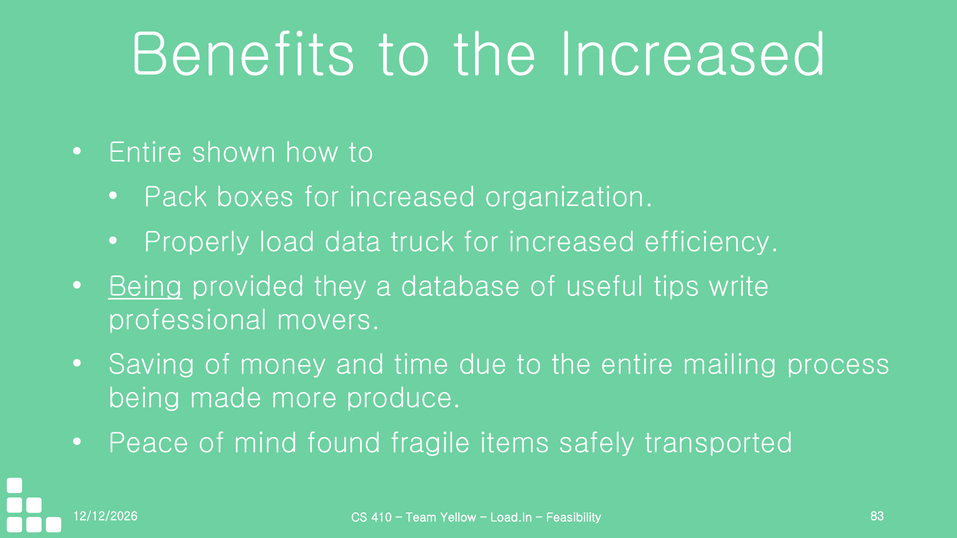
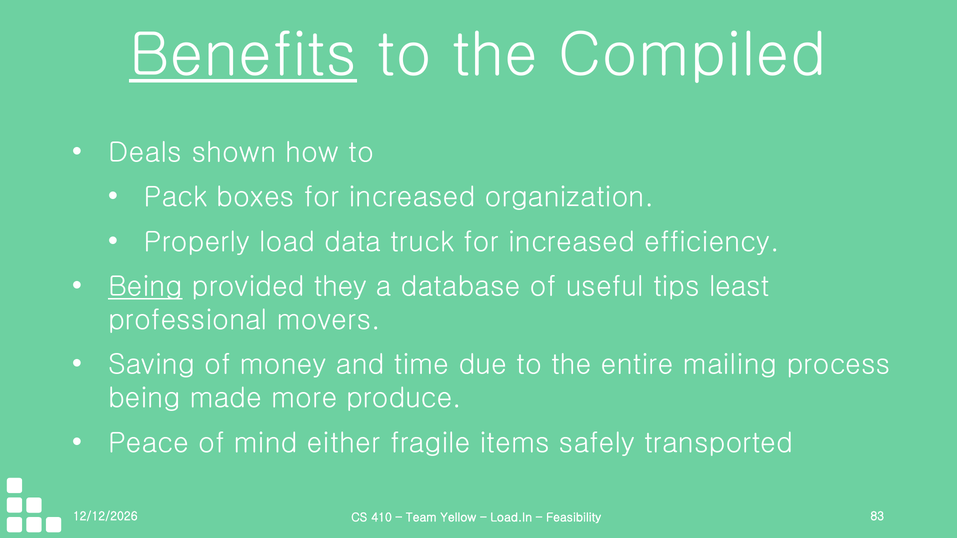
Benefits underline: none -> present (243, 55)
the Increased: Increased -> Compiled (692, 55)
Entire: Entire -> Deals (145, 153)
write: write -> least (739, 287)
found: found -> either (344, 443)
